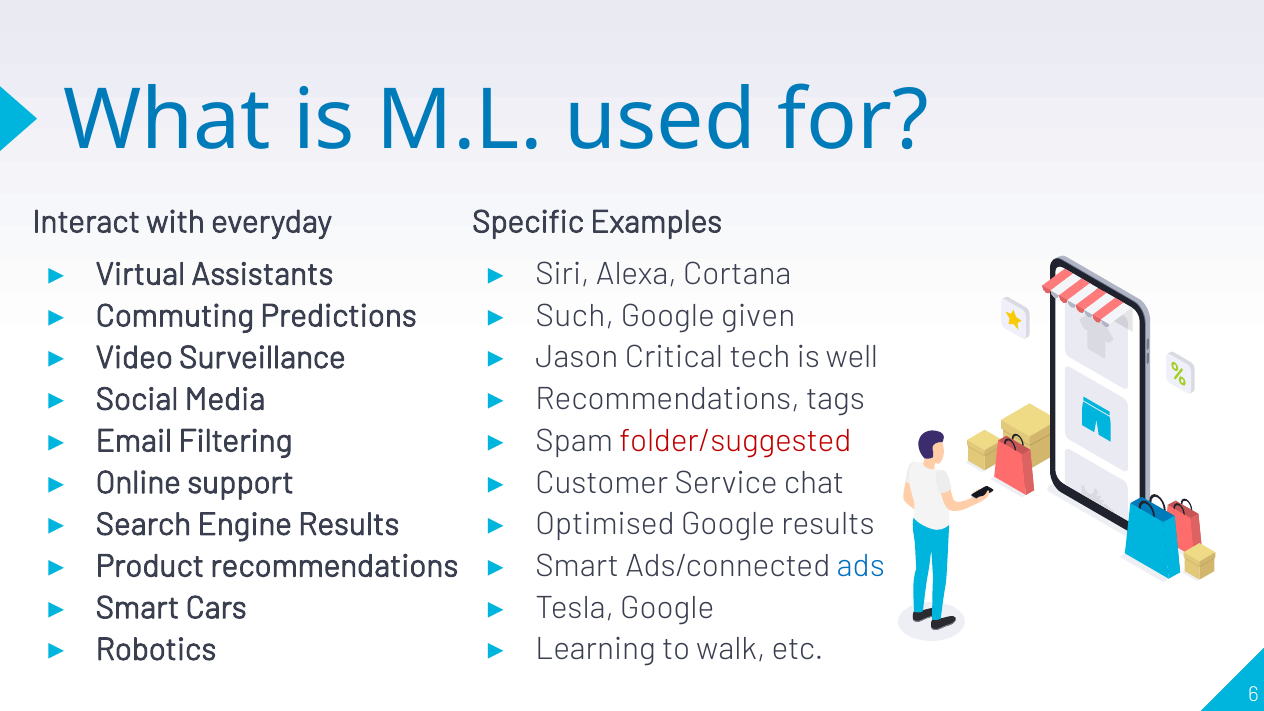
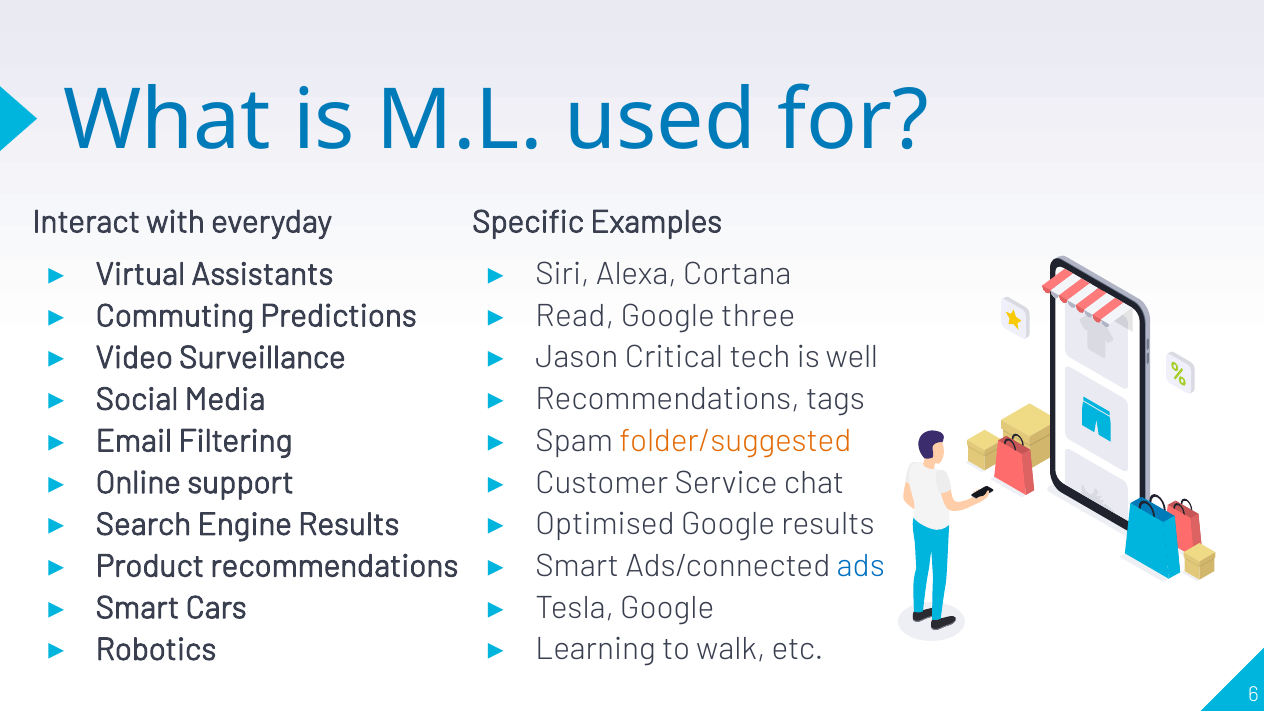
Such: Such -> Read (575, 316)
given: given -> three (758, 316)
folder/suggested colour: red -> orange (735, 441)
